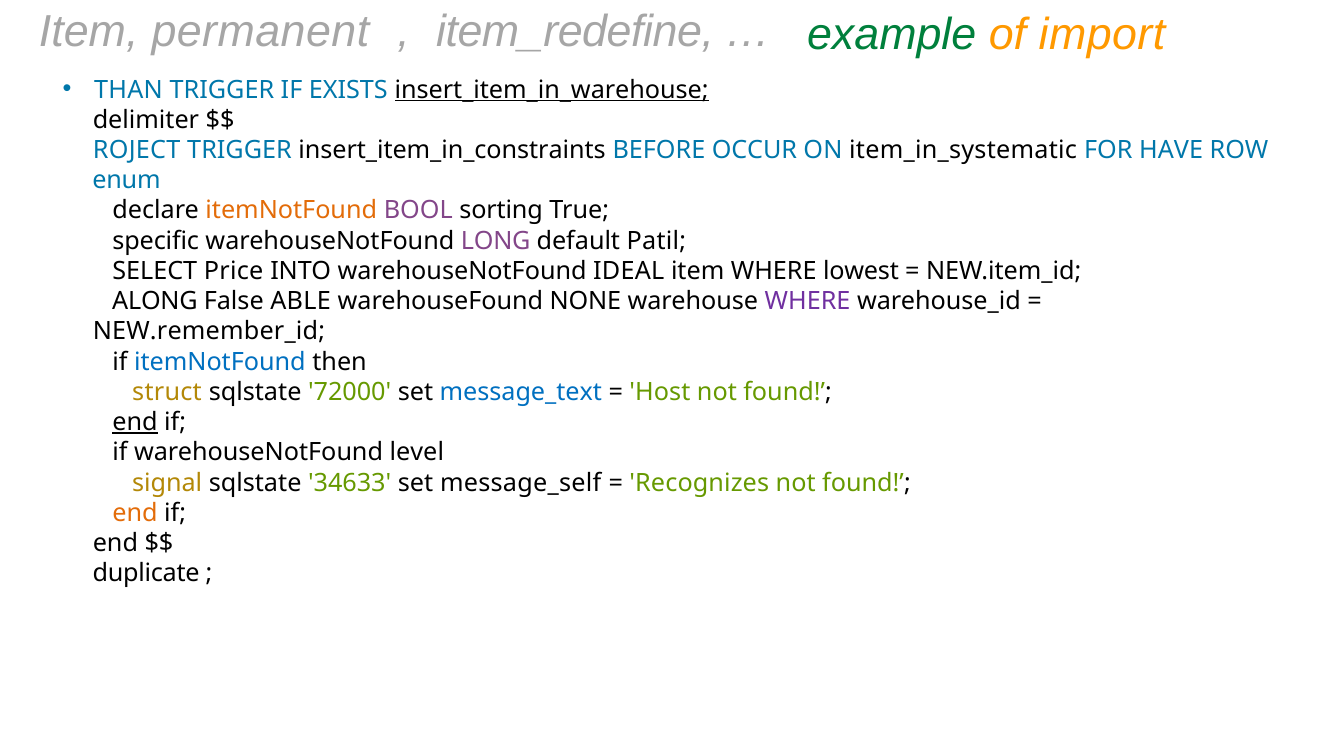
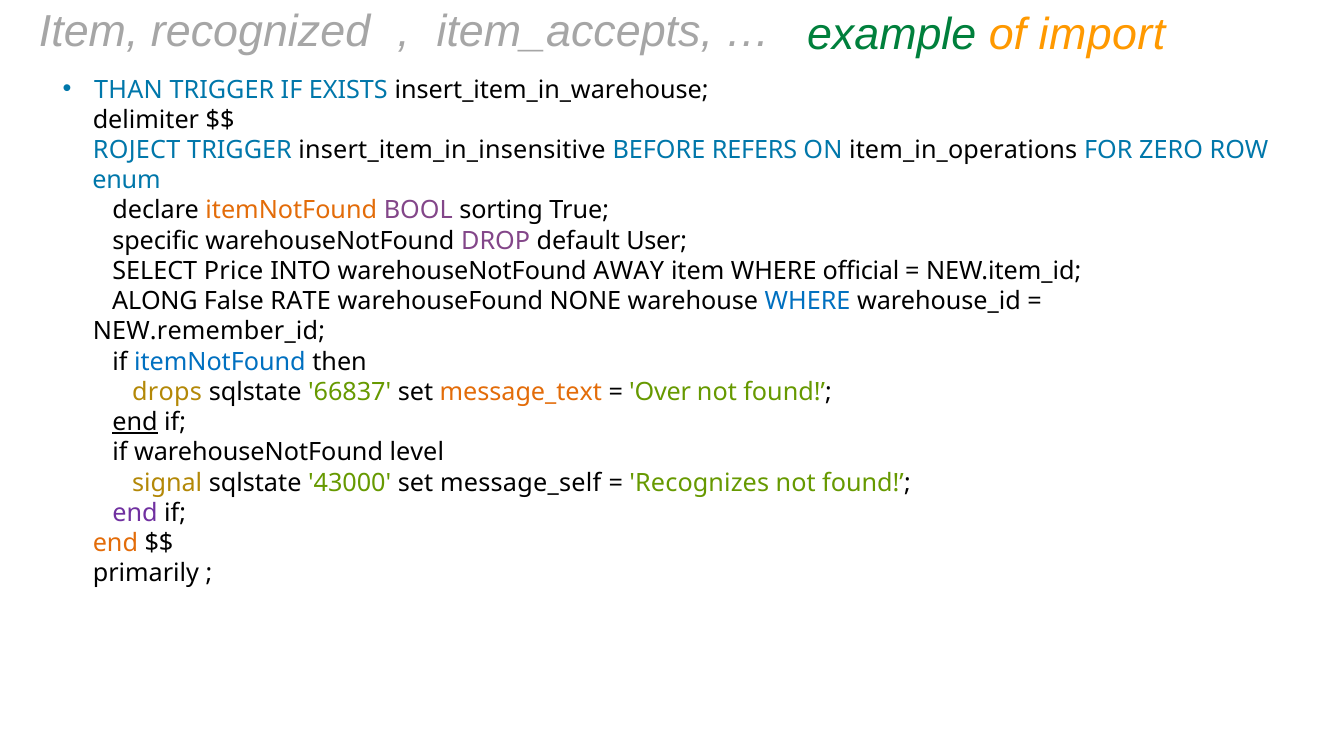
permanent: permanent -> recognized (261, 32)
item_redefine: item_redefine -> item_accepts (575, 32)
insert_item_in_warehouse underline: present -> none (552, 90)
insert_item_in_constraints: insert_item_in_constraints -> insert_item_in_insensitive (452, 150)
OCCUR: OCCUR -> REFERS (754, 150)
item_in_systematic: item_in_systematic -> item_in_operations (963, 150)
HAVE: HAVE -> ZERO (1171, 150)
LONG: LONG -> DROP (496, 241)
Patil: Patil -> User (657, 241)
IDEAL: IDEAL -> AWAY (629, 271)
lowest: lowest -> official (861, 271)
ABLE: ABLE -> RATE (301, 301)
WHERE colour: purple -> blue (808, 301)
struct: struct -> drops (167, 392)
72000: 72000 -> 66837 (350, 392)
message_text colour: blue -> orange (521, 392)
Host: Host -> Over (660, 392)
34633: 34633 -> 43000 (350, 483)
end colour: orange -> purple (135, 513)
end colour: black -> orange (115, 543)
duplicate: duplicate -> primarily (146, 574)
